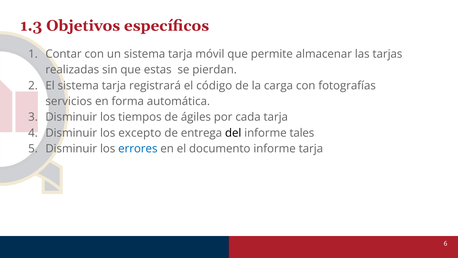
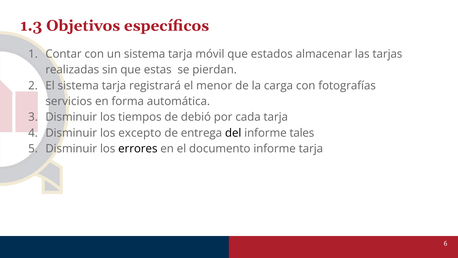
permite: permite -> estados (272, 54)
código: código -> menor (214, 85)
ágiles: ágiles -> debió (196, 117)
errores colour: blue -> black (138, 149)
